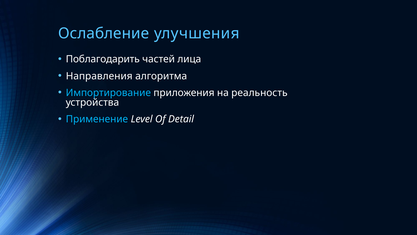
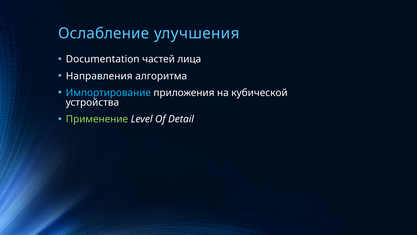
Поблагодарить: Поблагодарить -> Documentation (103, 59)
реальность: реальность -> кубической (259, 93)
Применение colour: light blue -> light green (97, 119)
